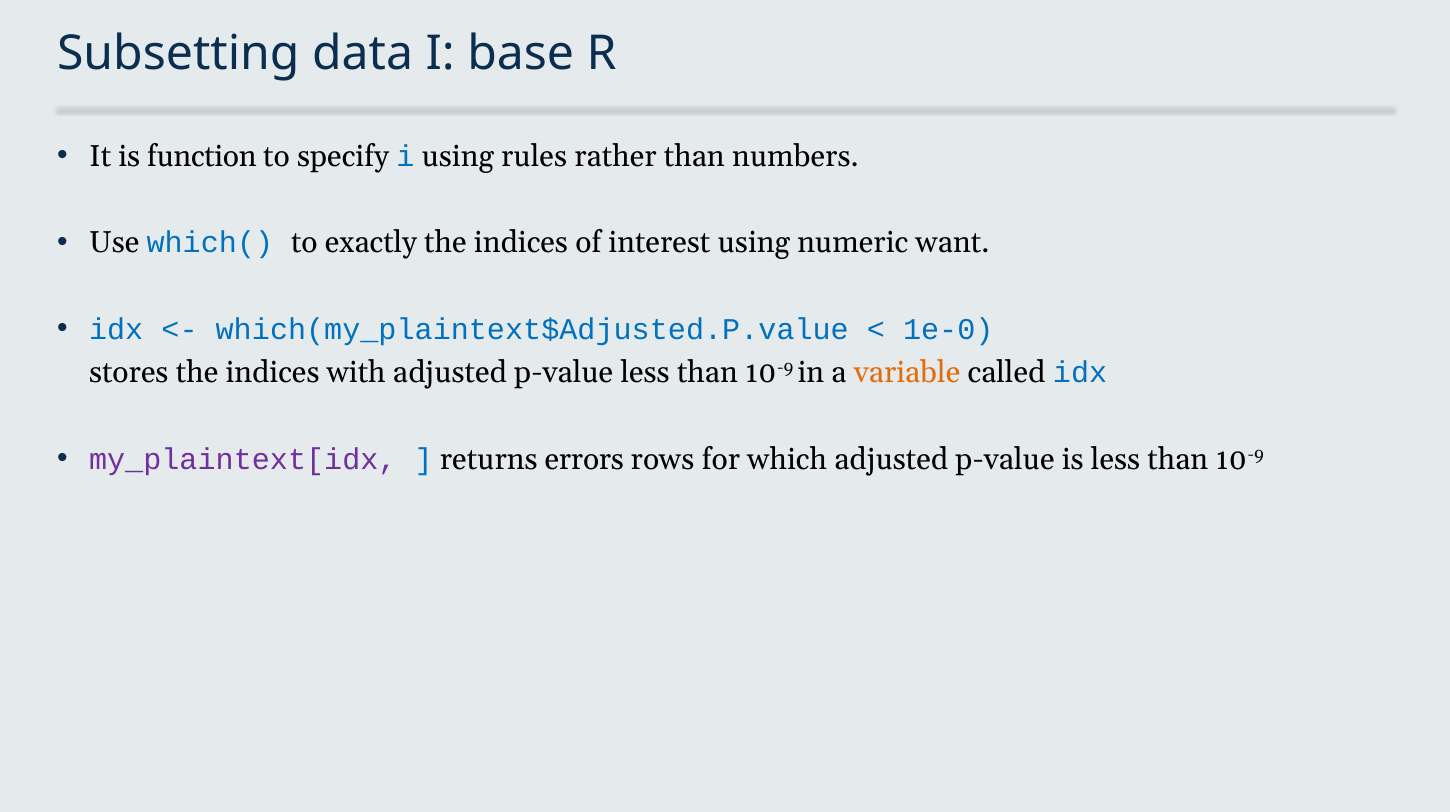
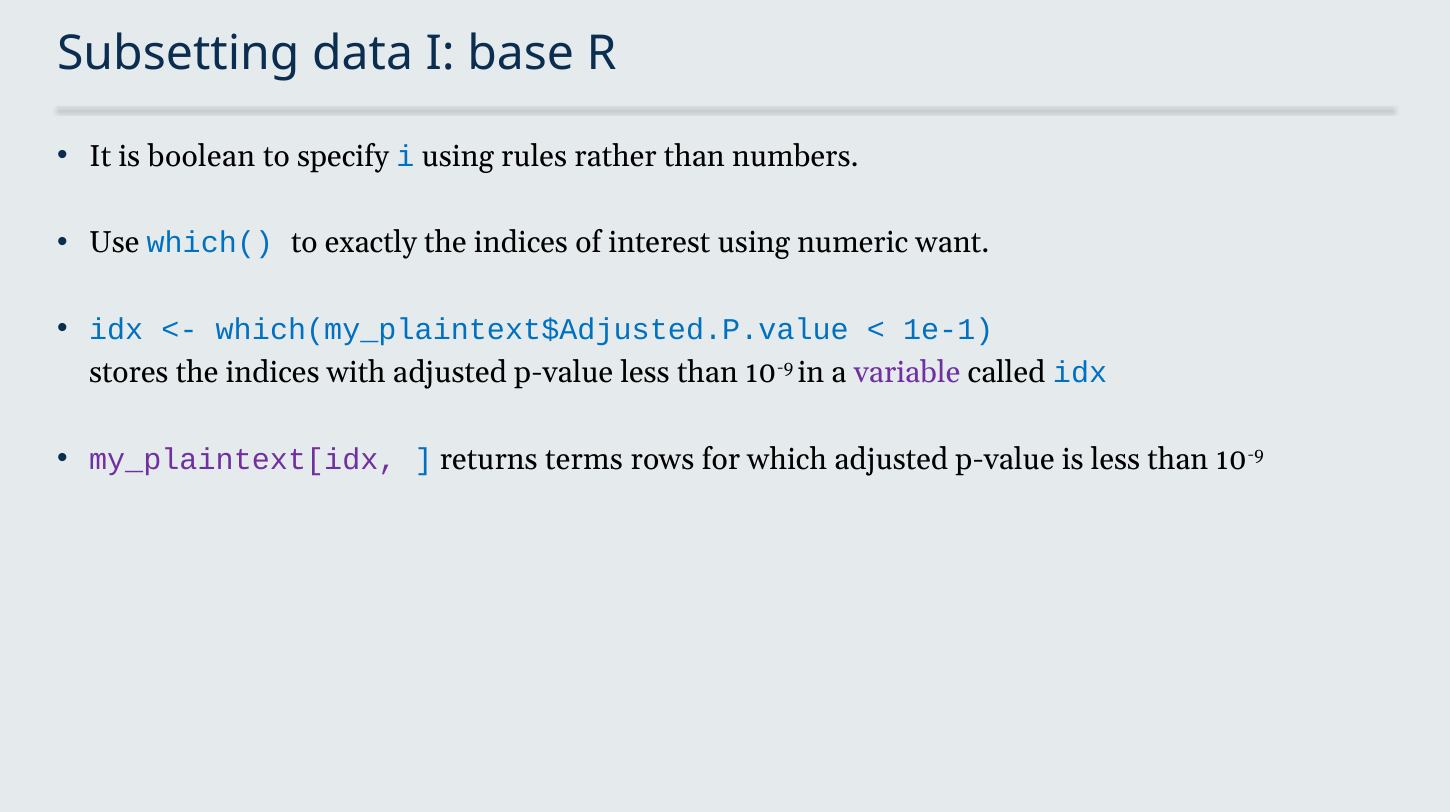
function: function -> boolean (202, 156)
1e-0: 1e-0 -> 1e-1 (948, 330)
variable colour: orange -> purple (907, 373)
errors: errors -> terms (584, 460)
